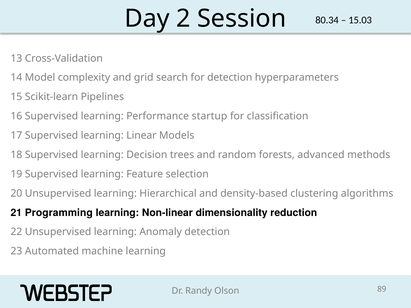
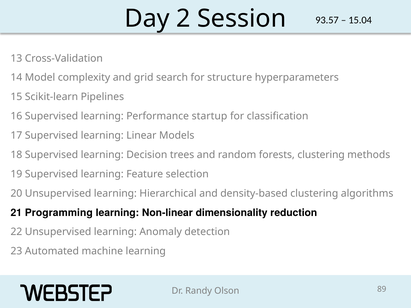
80.34: 80.34 -> 93.57 (327, 20)
15.03: 15.03 -> 15.04 (360, 20)
for detection: detection -> structure (230, 78)
forests advanced: advanced -> clustering (321, 155)
